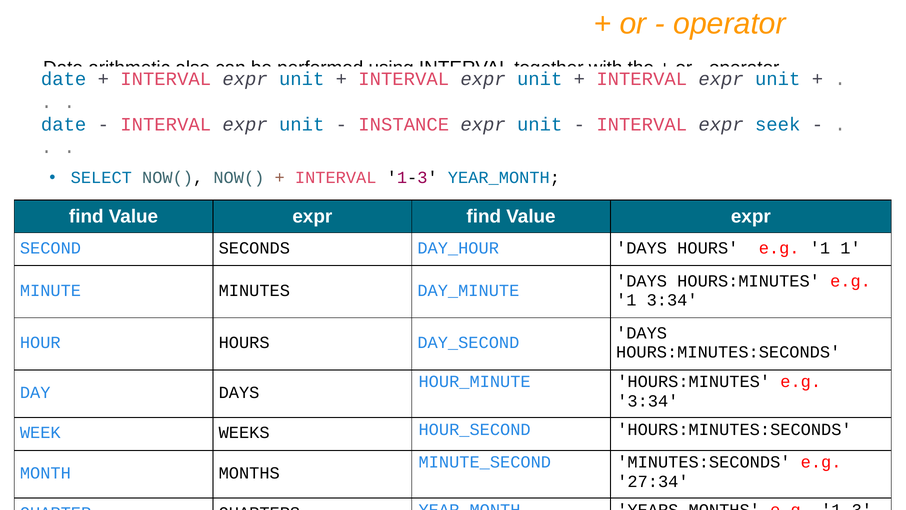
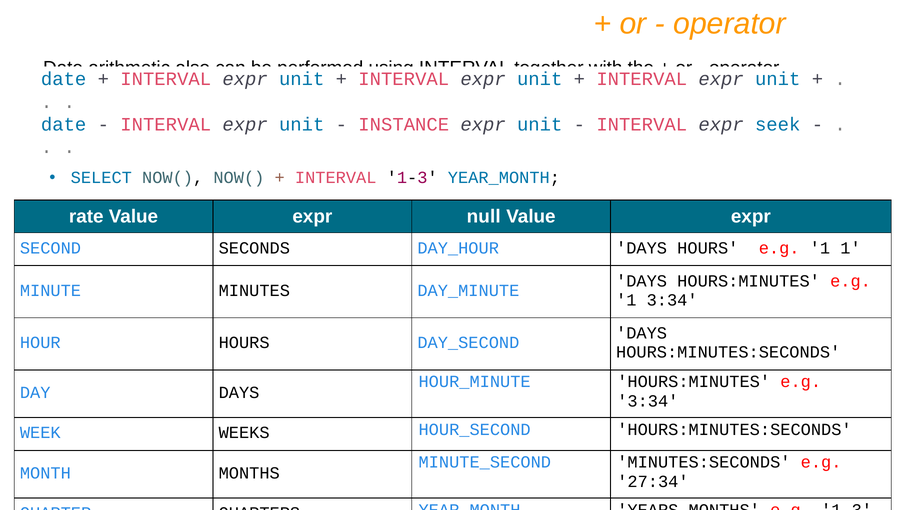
find: find -> rate (86, 216)
expr find: find -> null (484, 216)
